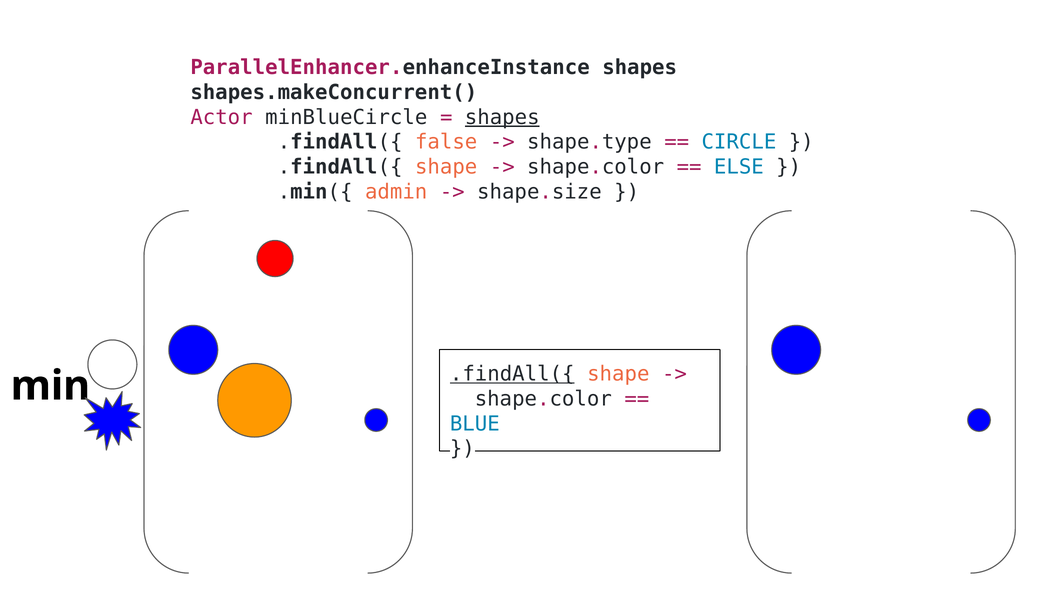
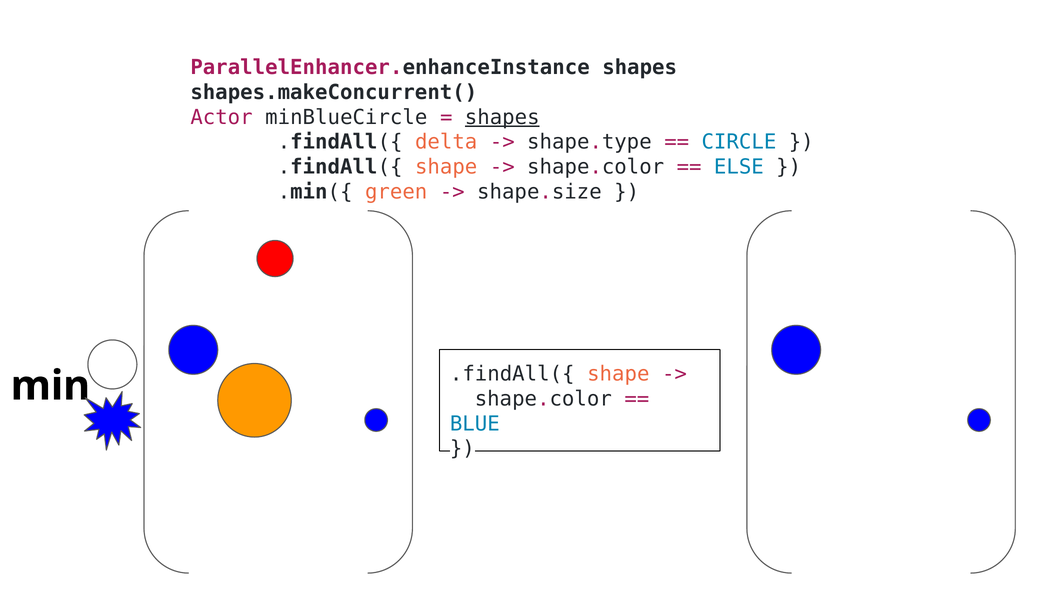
false: false -> delta (446, 142)
admin: admin -> green (396, 192)
.findAll({ underline: present -> none (512, 374)
